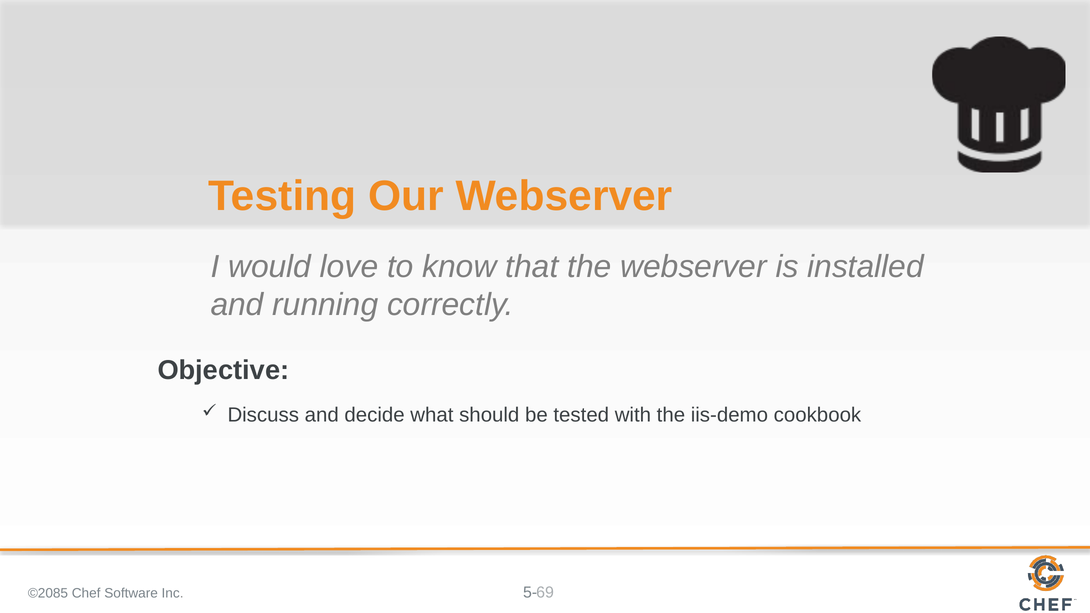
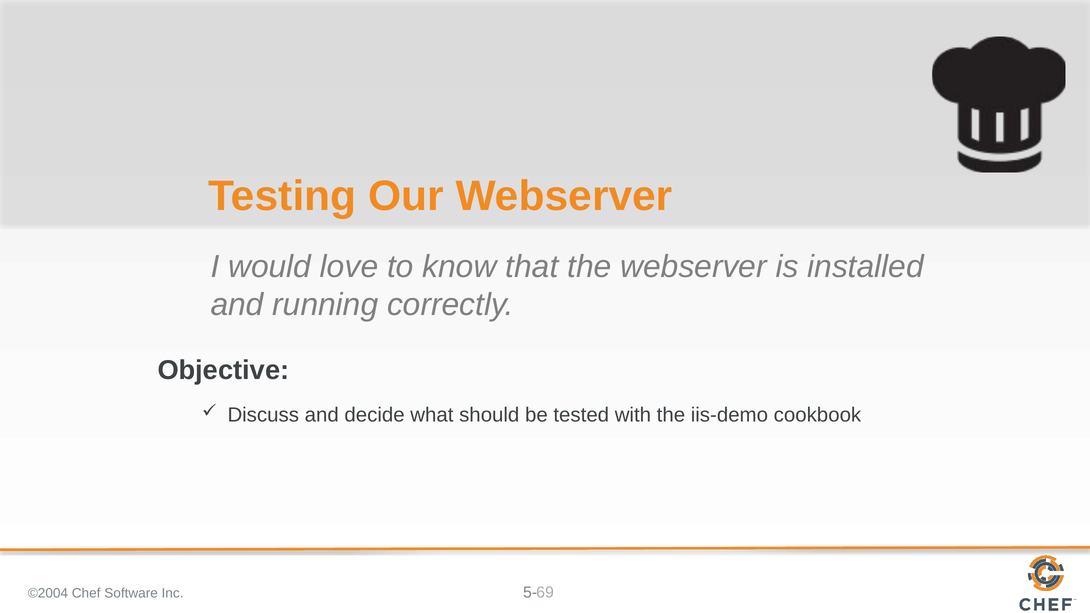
©2085: ©2085 -> ©2004 (48, 593)
